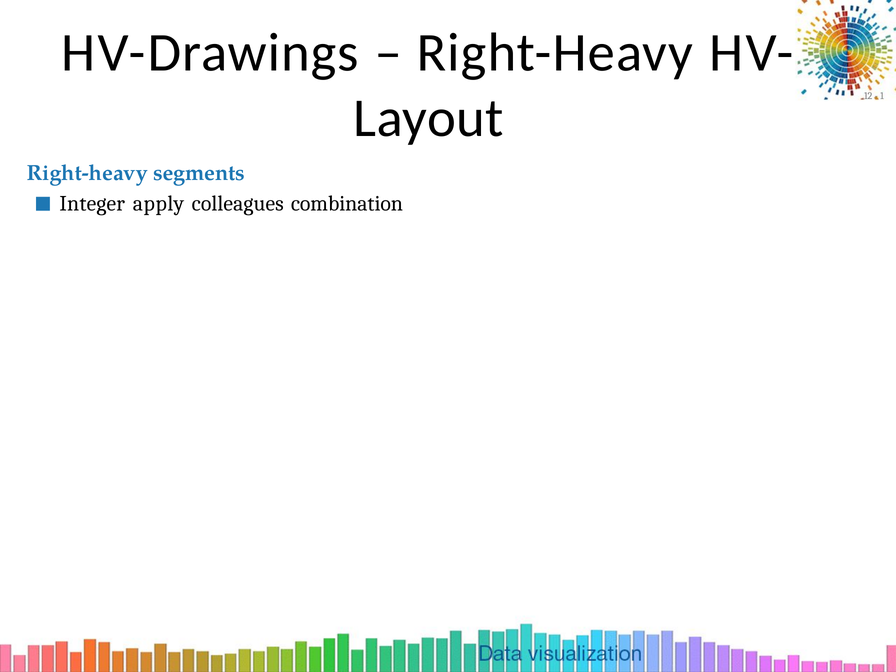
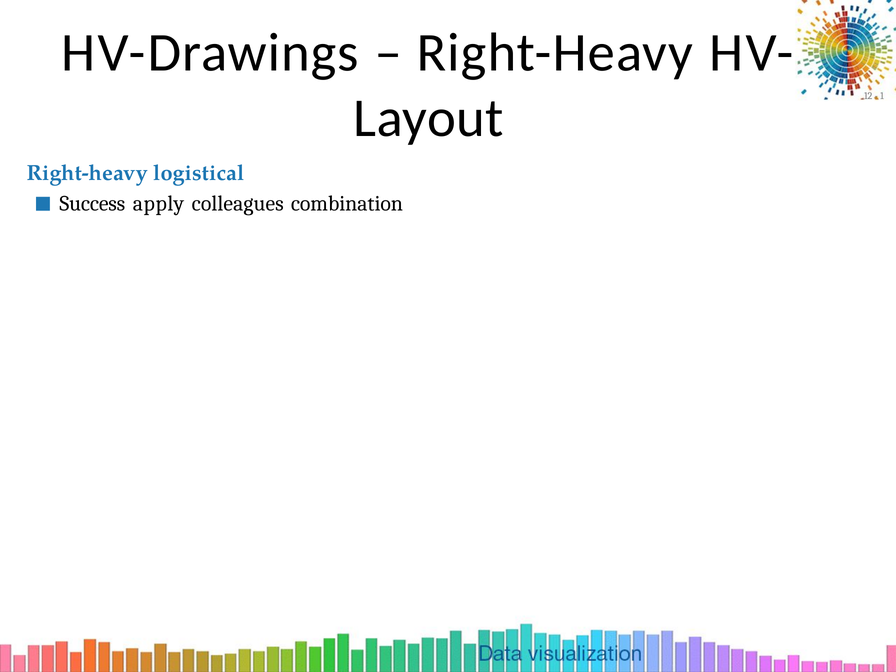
segments: segments -> logistical (199, 173)
Integer: Integer -> Success (92, 204)
